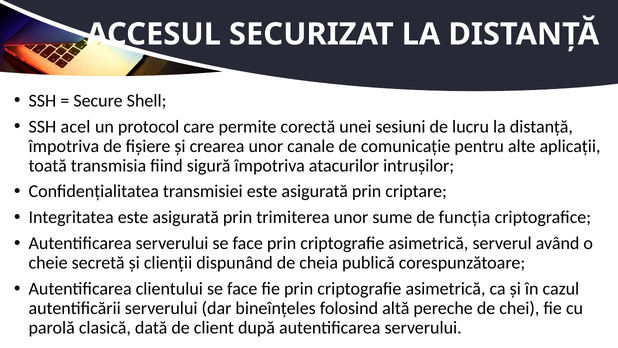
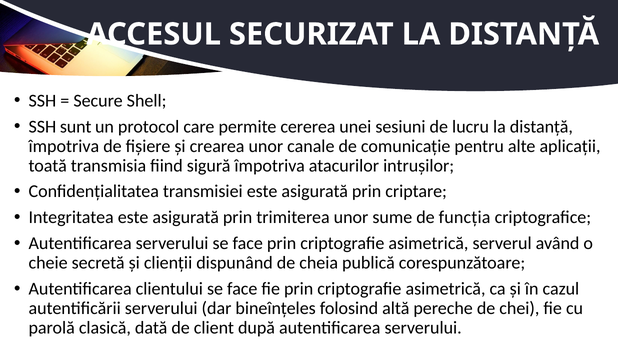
acel: acel -> sunt (76, 126)
corectă: corectă -> cererea (308, 126)
